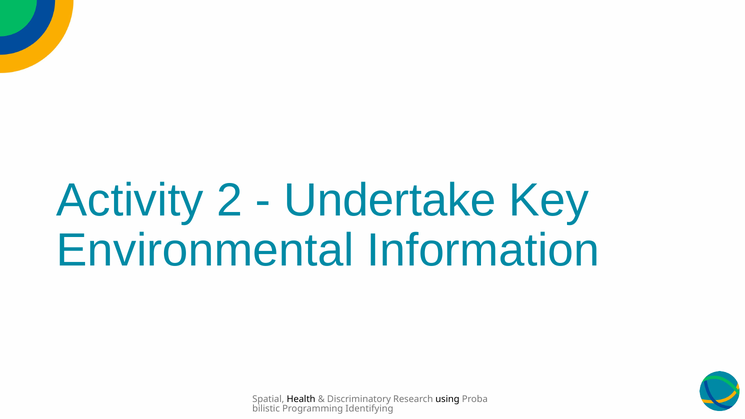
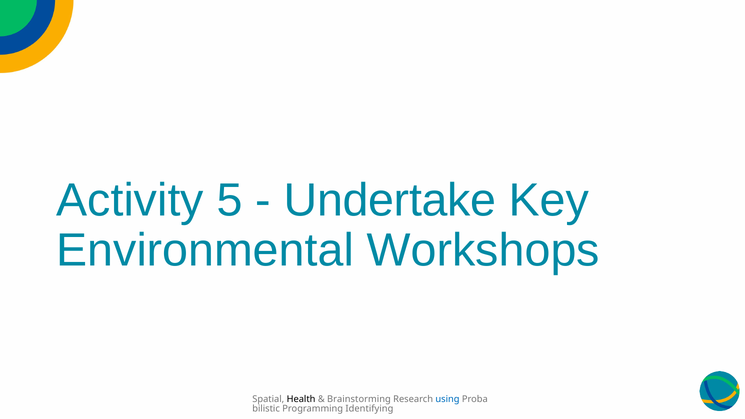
2: 2 -> 5 (230, 200)
Information: Information -> Workshops (483, 251)
Discriminatory: Discriminatory -> Brainstorming (359, 399)
using colour: black -> blue (447, 399)
